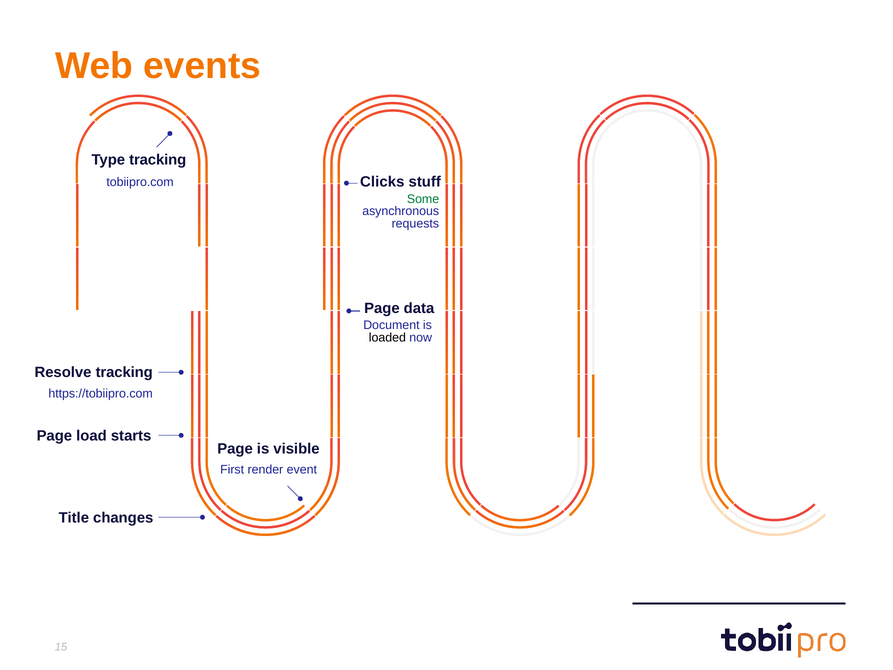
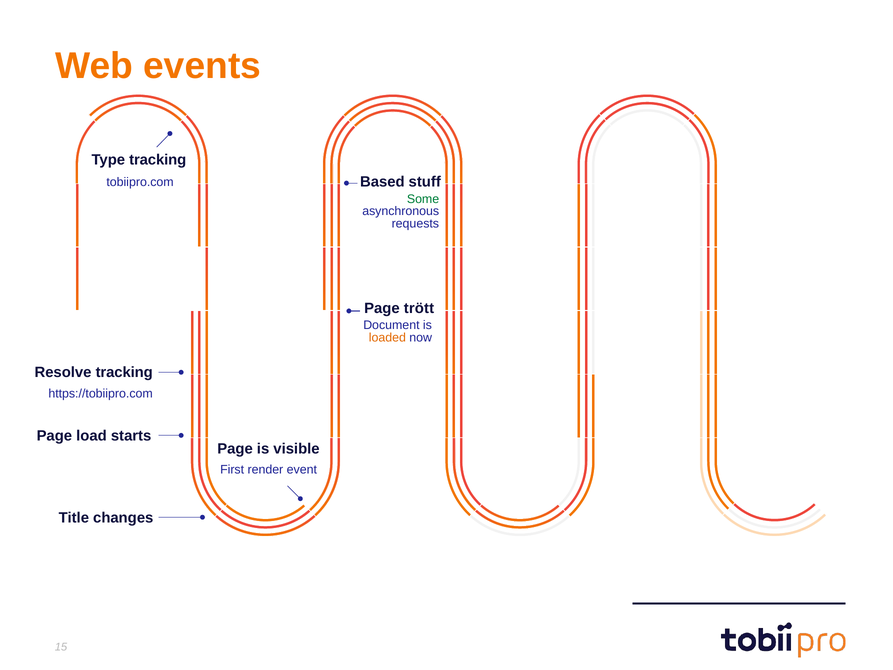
Clicks: Clicks -> Based (382, 182)
data: data -> trött (419, 308)
loaded colour: black -> orange (387, 337)
